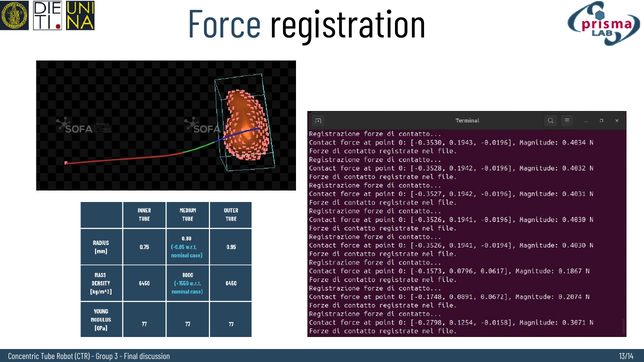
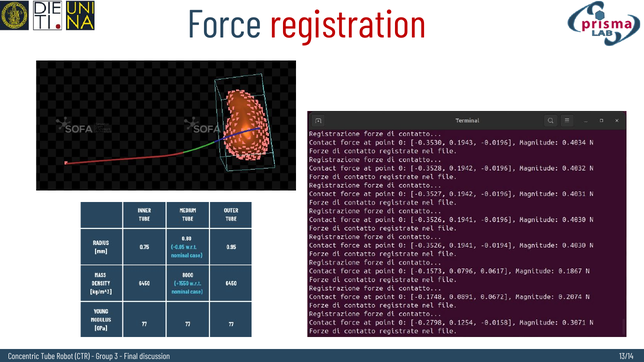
registration colour: black -> red (348, 25)
